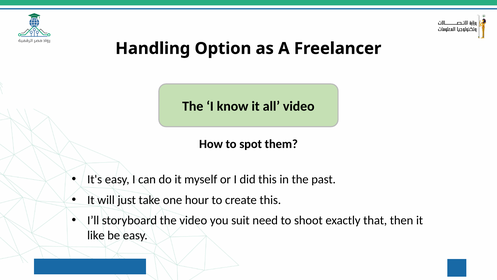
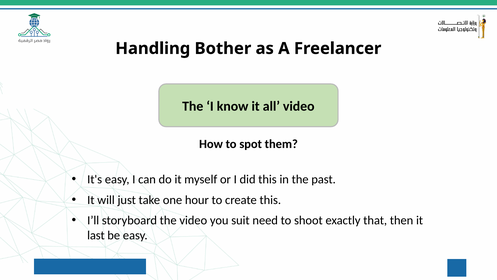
Option: Option -> Bother (223, 48)
like: like -> last (96, 235)
